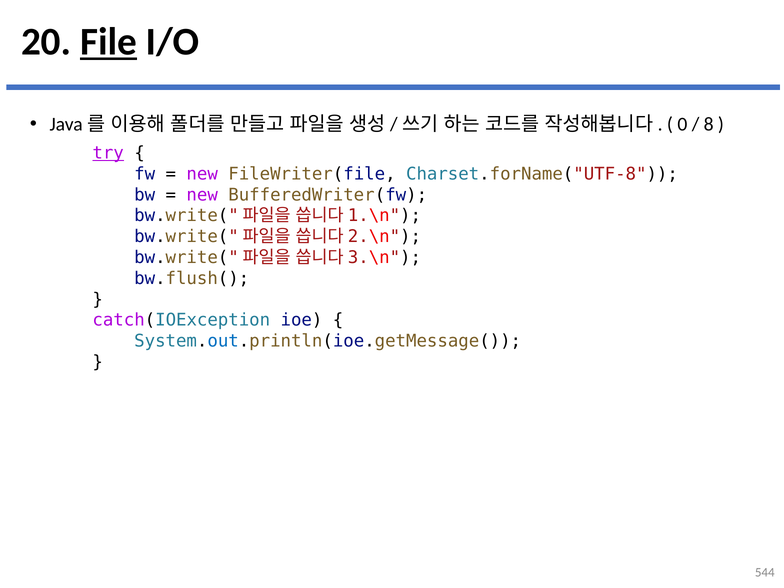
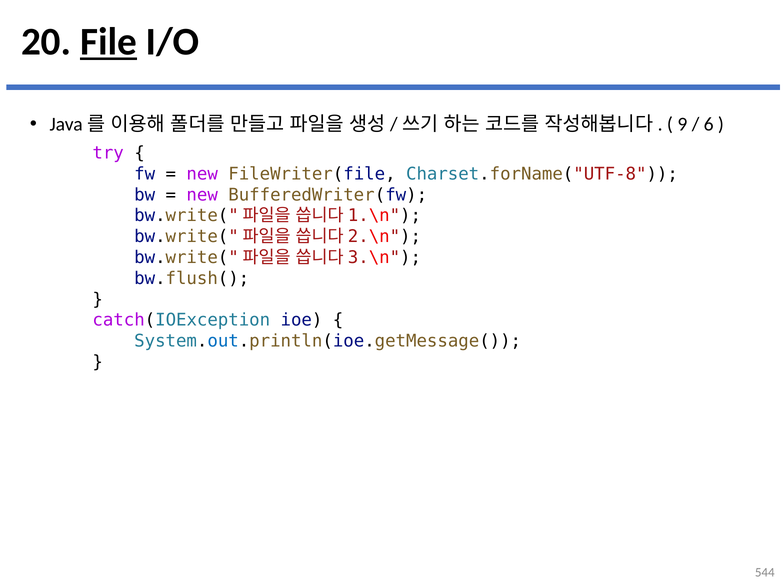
0: 0 -> 9 (682, 124)
8: 8 -> 6 (709, 124)
try underline: present -> none (108, 153)
